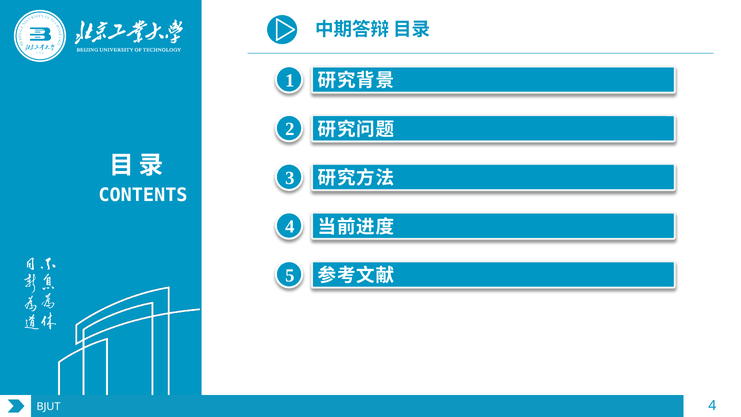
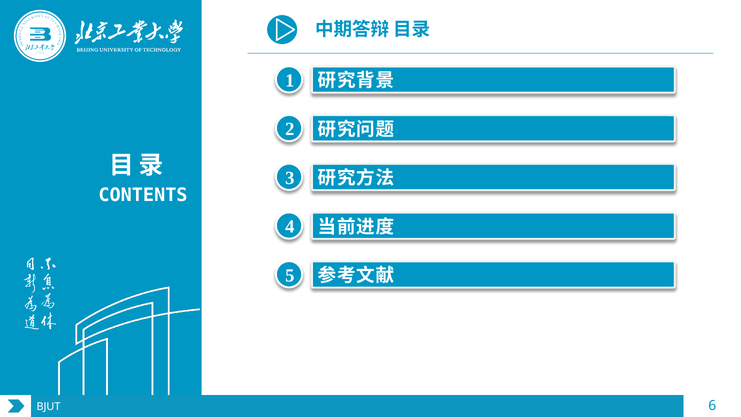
4: 4 -> 6 (712, 406)
